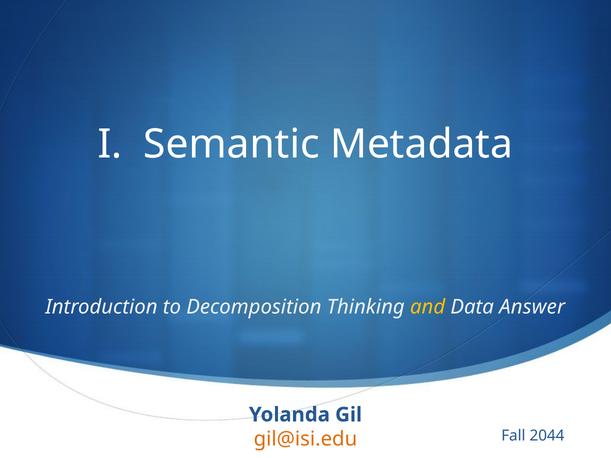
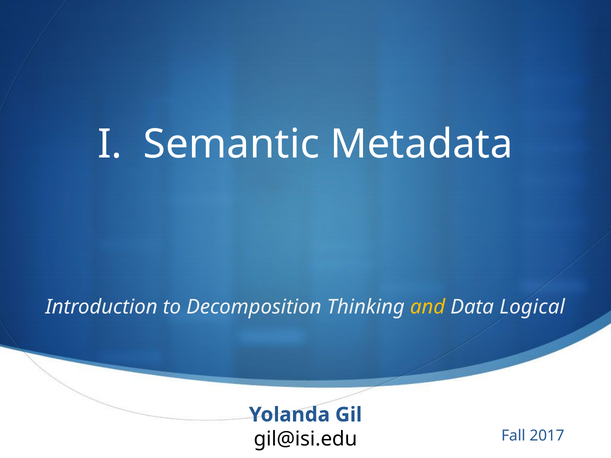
Answer: Answer -> Logical (532, 307)
gil@isi.edu colour: orange -> black (305, 439)
2044: 2044 -> 2017 (547, 436)
